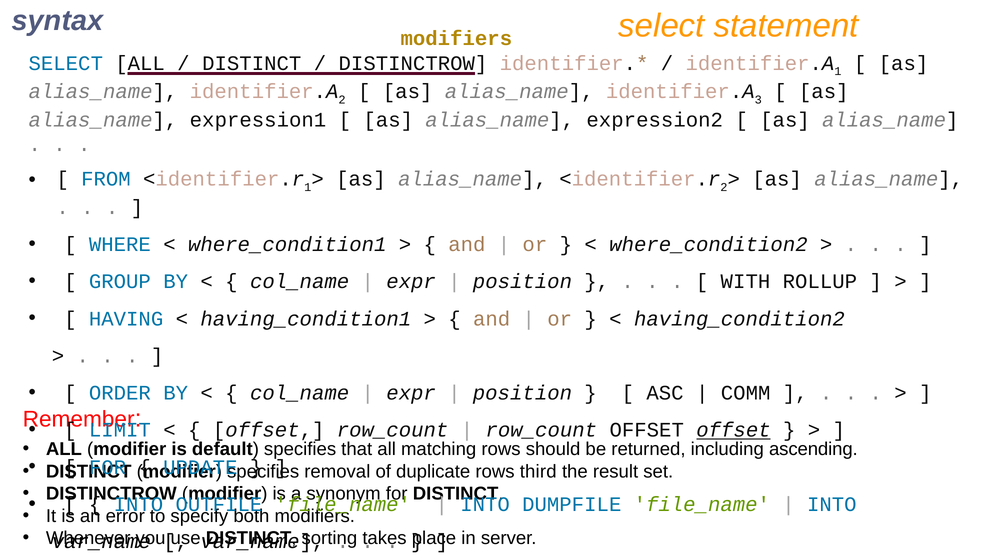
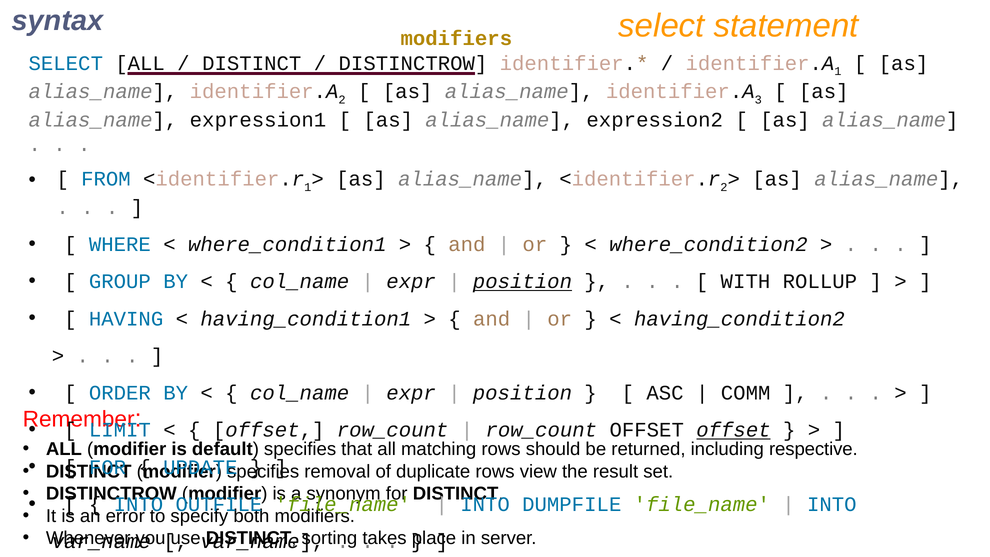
position underline: none -> present (522, 282)
ascending: ascending -> respective (813, 449)
third: third -> view (538, 471)
